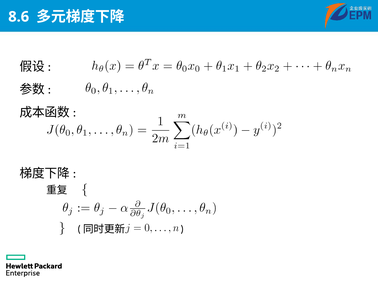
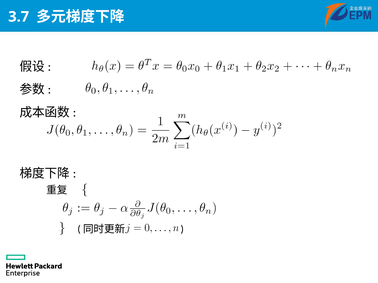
8.6: 8.6 -> 3.7 (19, 17)
